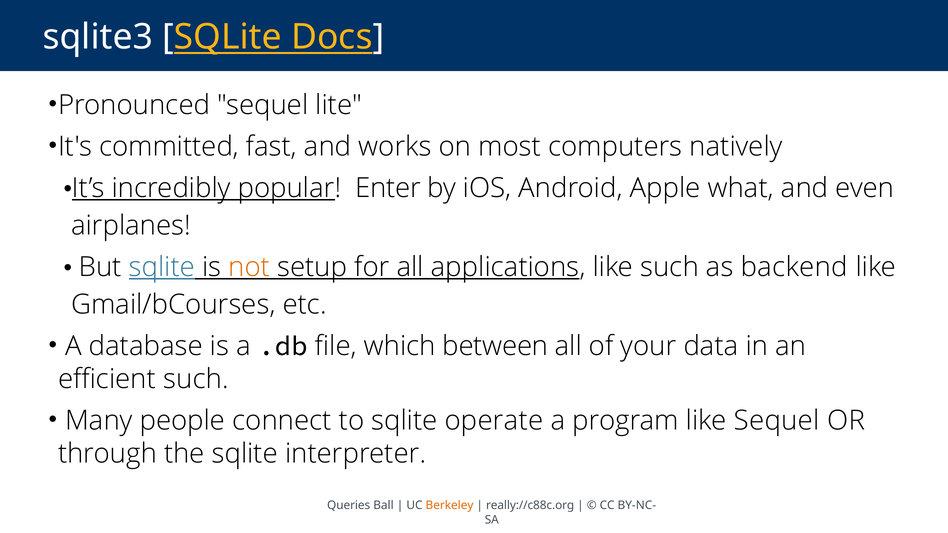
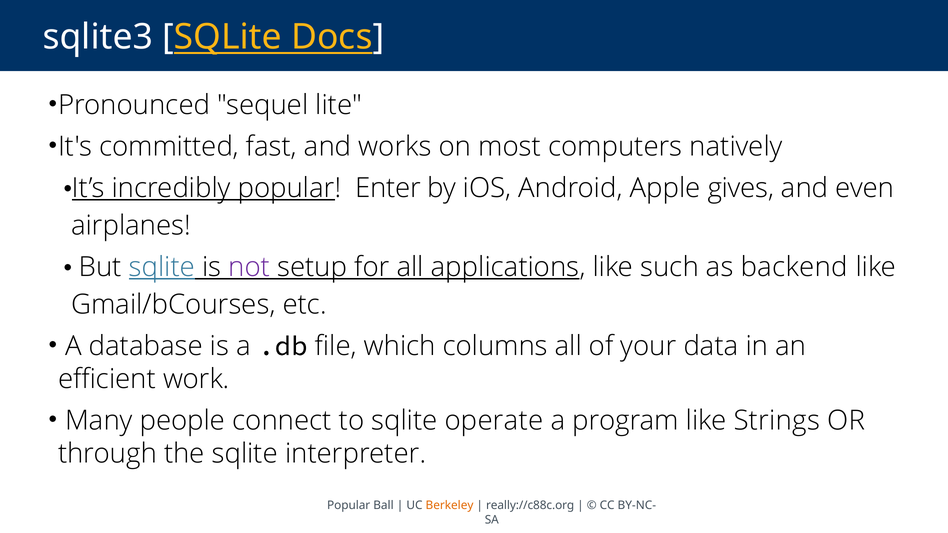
what: what -> gives (741, 188)
not colour: orange -> purple (249, 267)
between: between -> columns (495, 346)
efficient such: such -> work (196, 379)
like Sequel: Sequel -> Strings (777, 421)
Queries: Queries -> Popular (349, 506)
